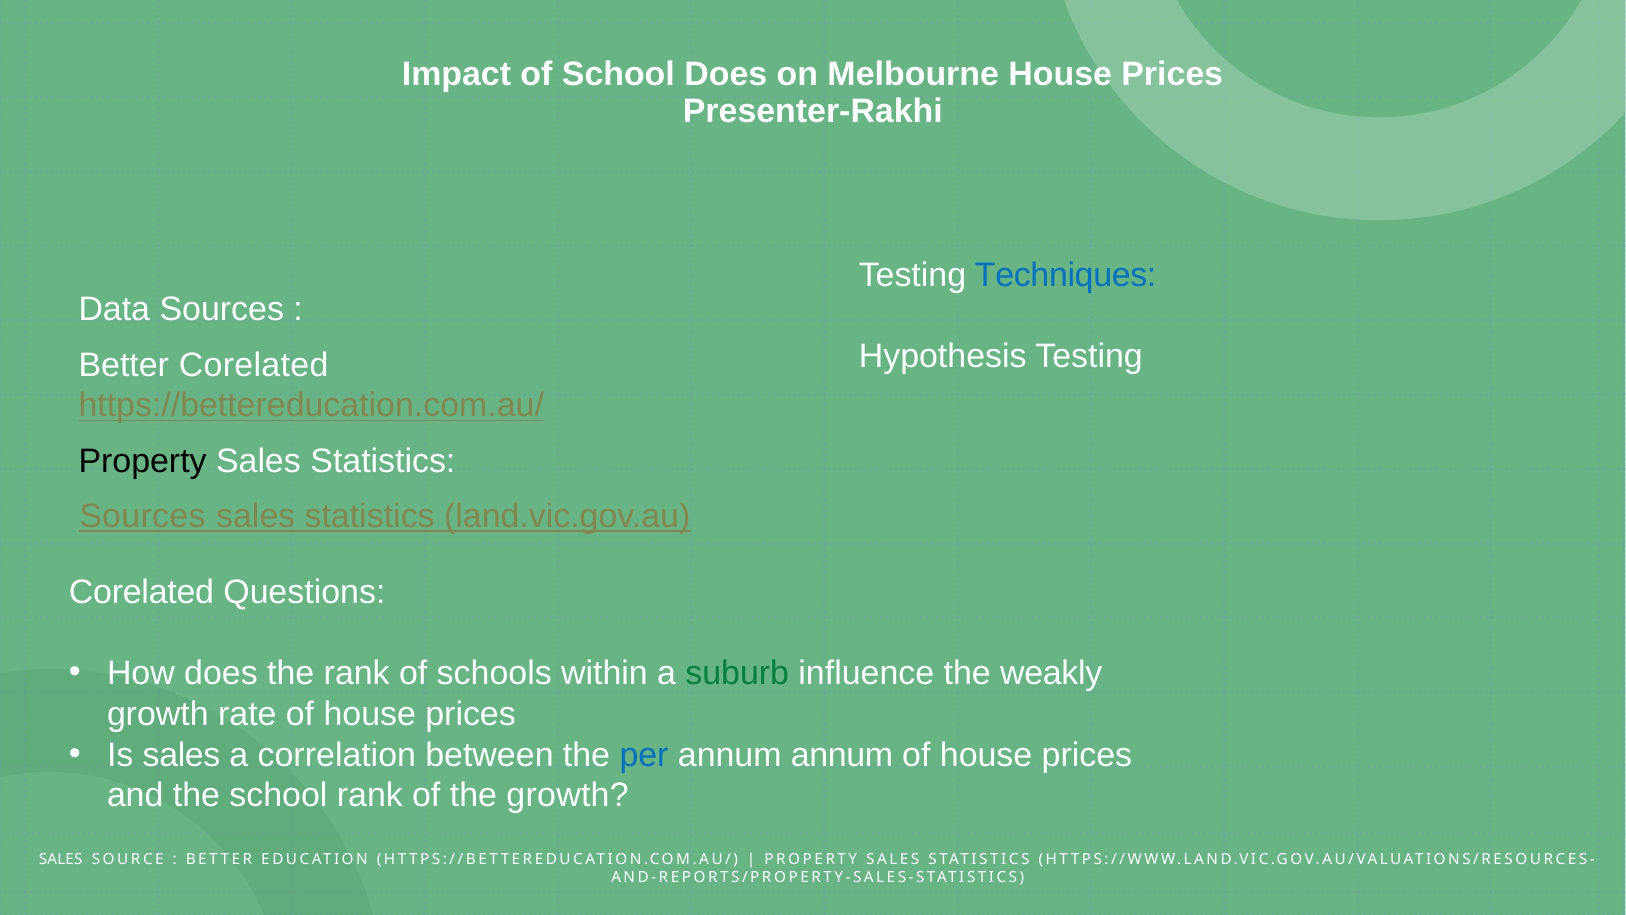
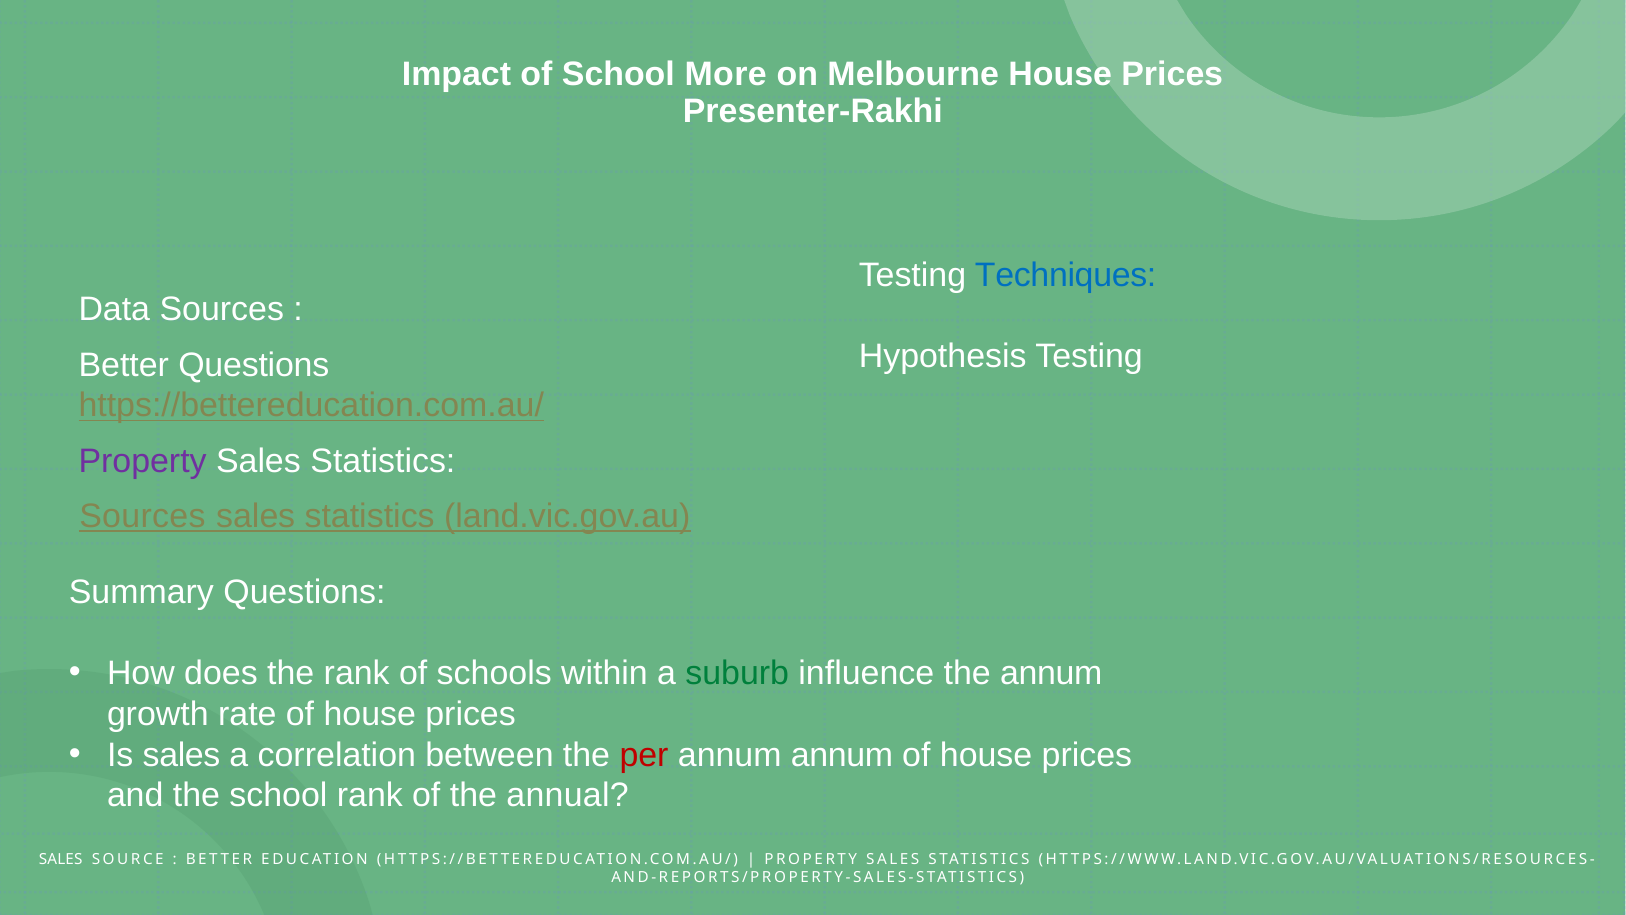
School Does: Does -> More (726, 74)
Better Corelated: Corelated -> Questions (254, 365)
Property colour: black -> purple (143, 461)
Corelated: Corelated -> Summary (141, 592)
the weakly: weakly -> annum (1051, 673)
per colour: blue -> red (644, 755)
the growth: growth -> annual (568, 795)
